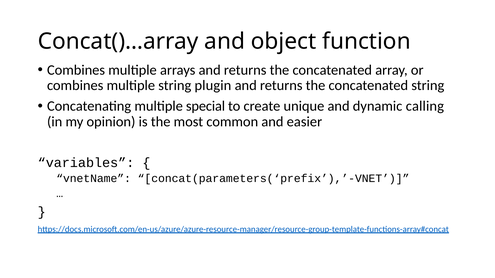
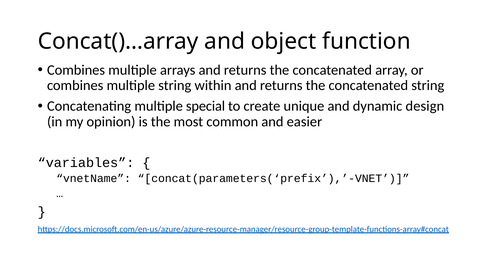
plugin: plugin -> within (213, 86)
calling: calling -> design (425, 106)
